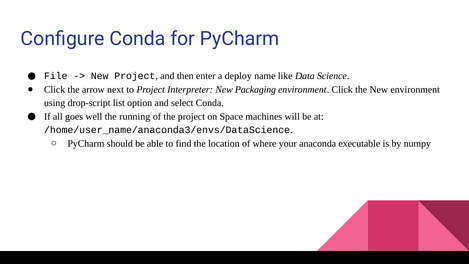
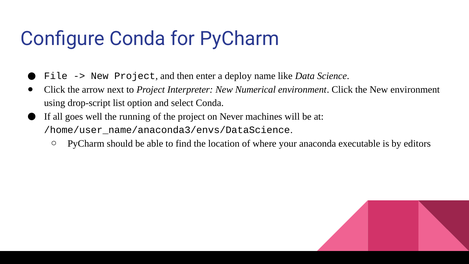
Packaging: Packaging -> Numerical (255, 90)
Space: Space -> Never (231, 116)
numpy: numpy -> editors (417, 143)
